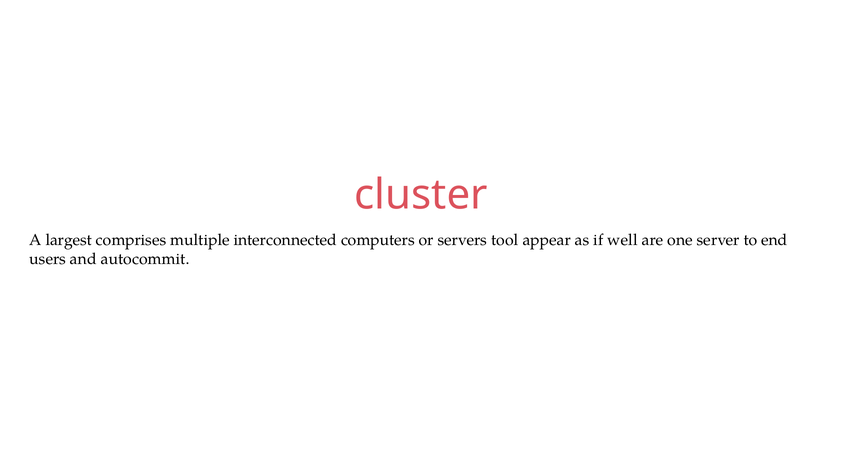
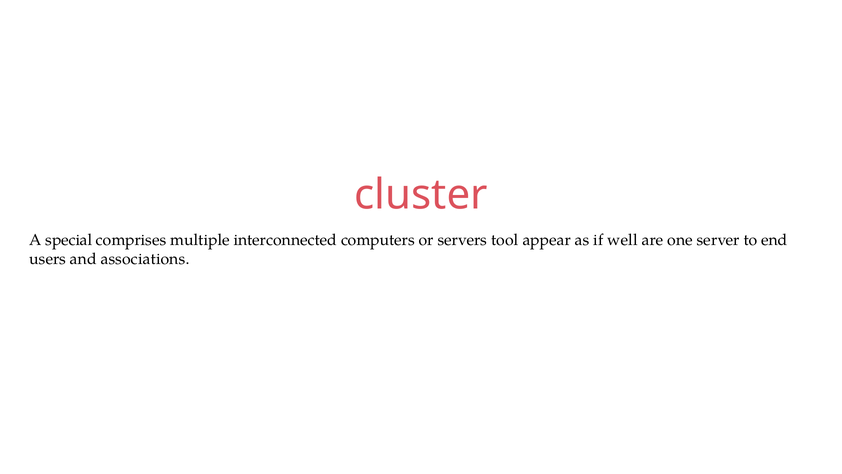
largest: largest -> special (69, 240)
autocommit: autocommit -> associations (145, 259)
